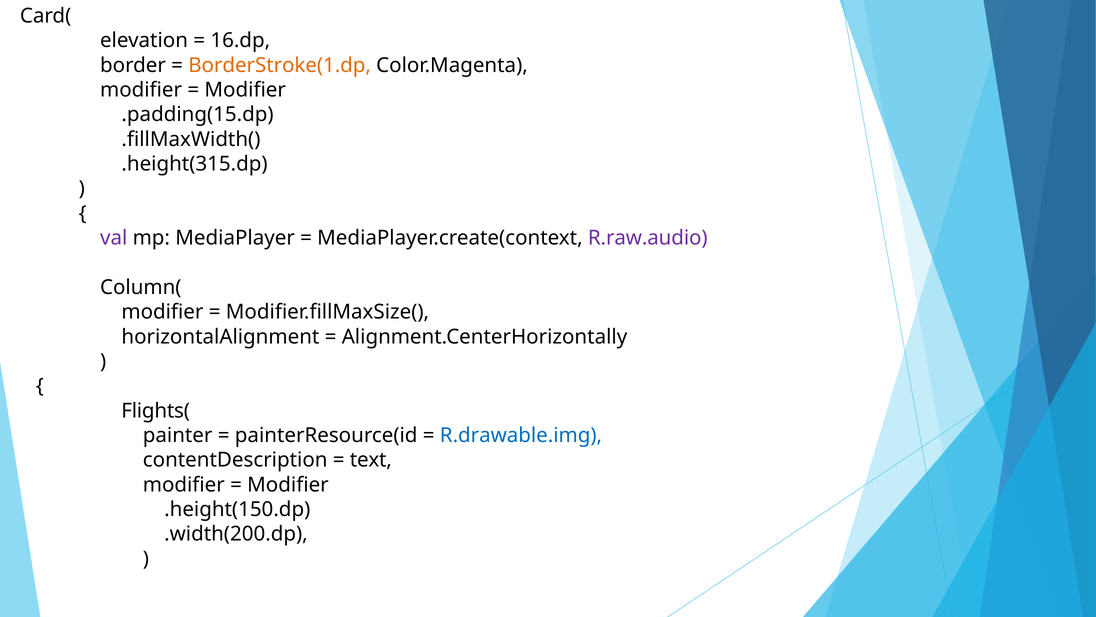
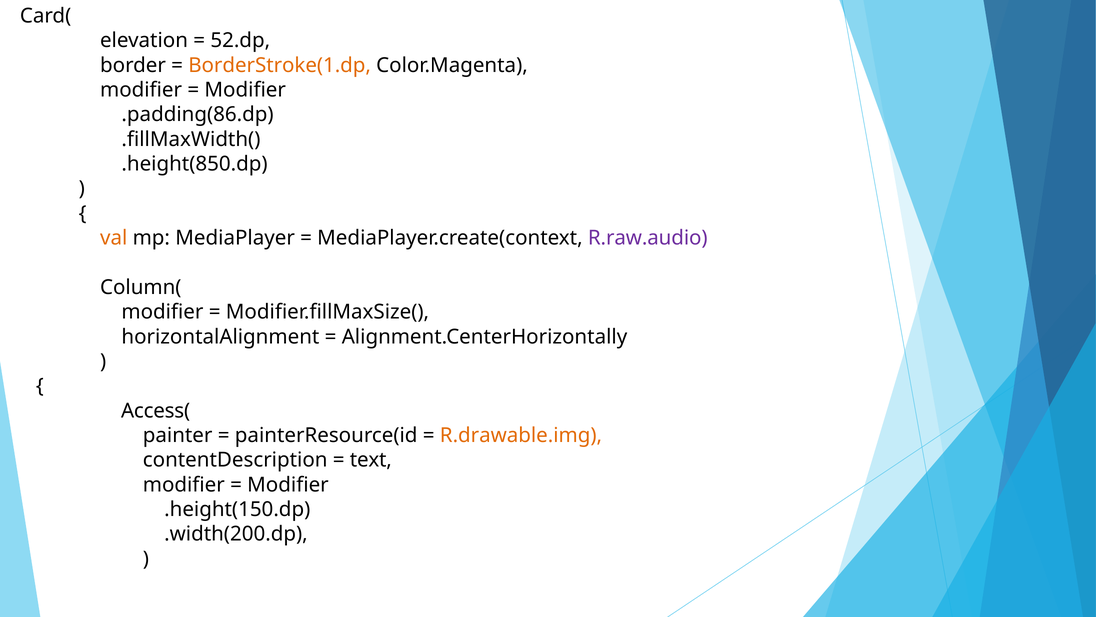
16.dp: 16.dp -> 52.dp (240, 41)
.padding(15.dp: .padding(15.dp -> .padding(86.dp (198, 115)
.height(315.dp: .height(315.dp -> .height(850.dp (195, 164)
val colour: purple -> orange (114, 238)
Flights(: Flights( -> Access( (156, 410)
R.drawable.img colour: blue -> orange (521, 435)
